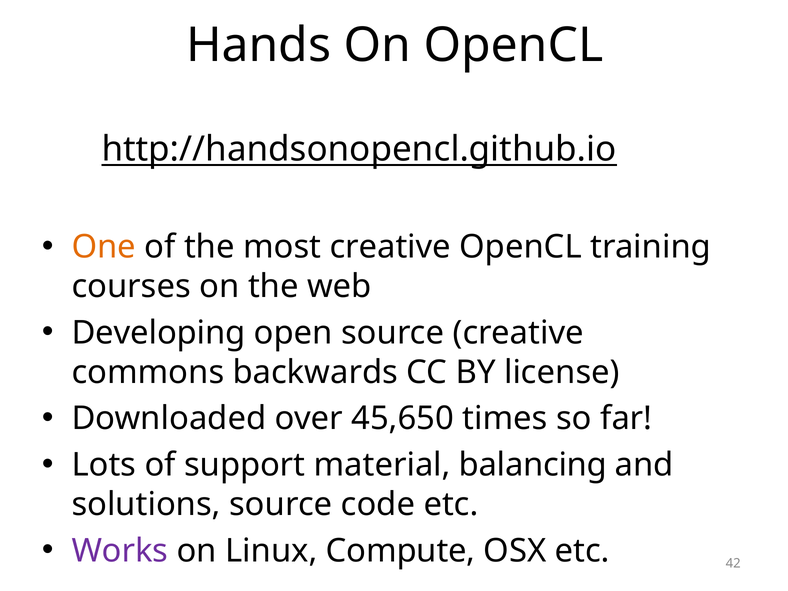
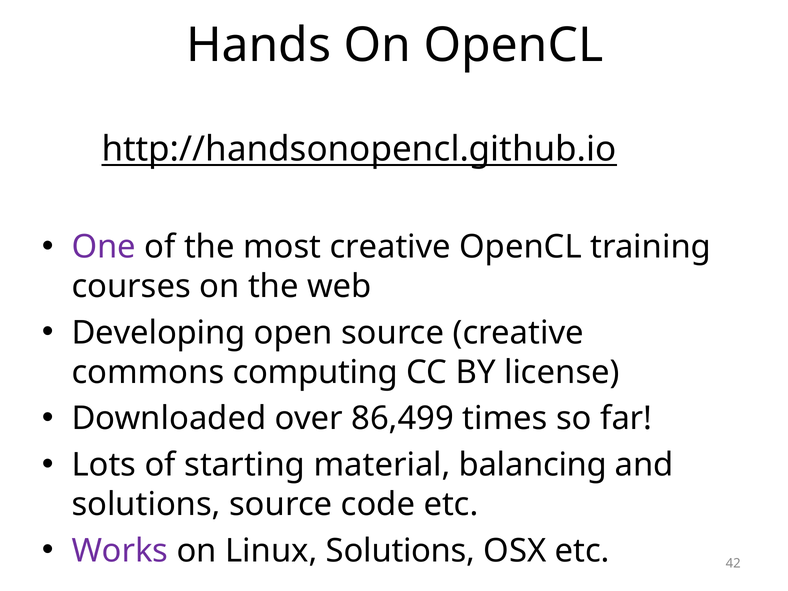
One colour: orange -> purple (104, 247)
backwards: backwards -> computing (315, 372)
45,650: 45,650 -> 86,499 (403, 419)
support: support -> starting (245, 465)
Linux Compute: Compute -> Solutions (401, 551)
